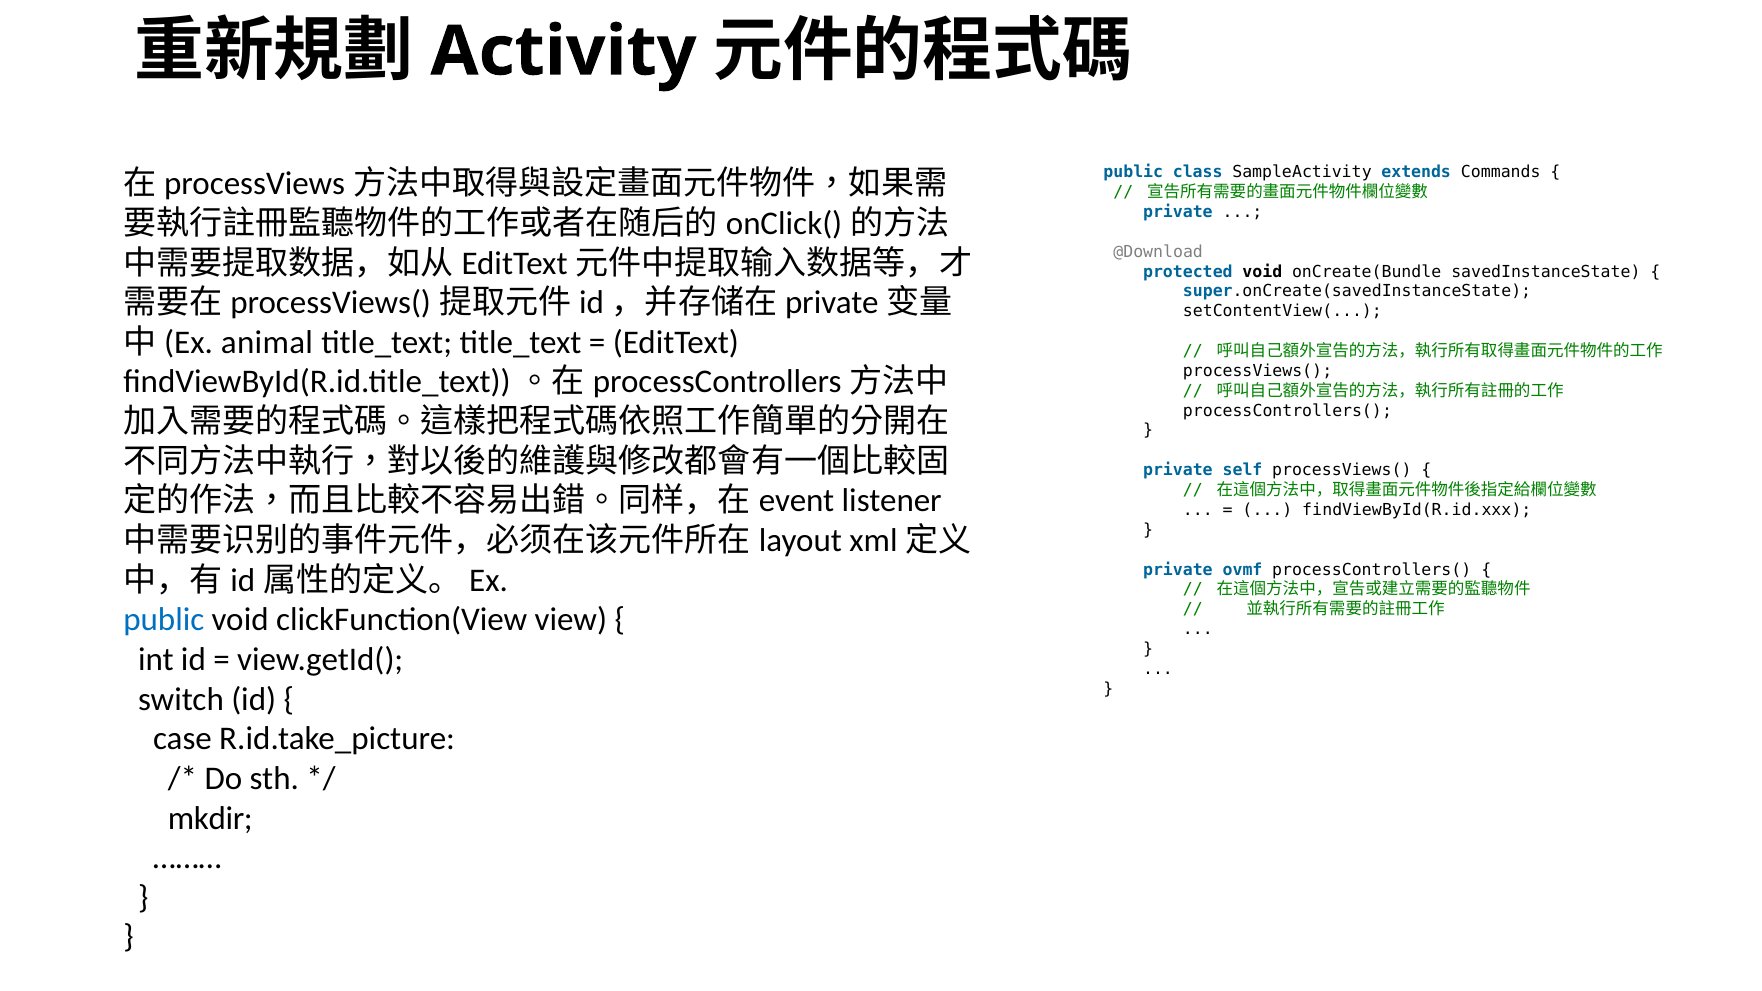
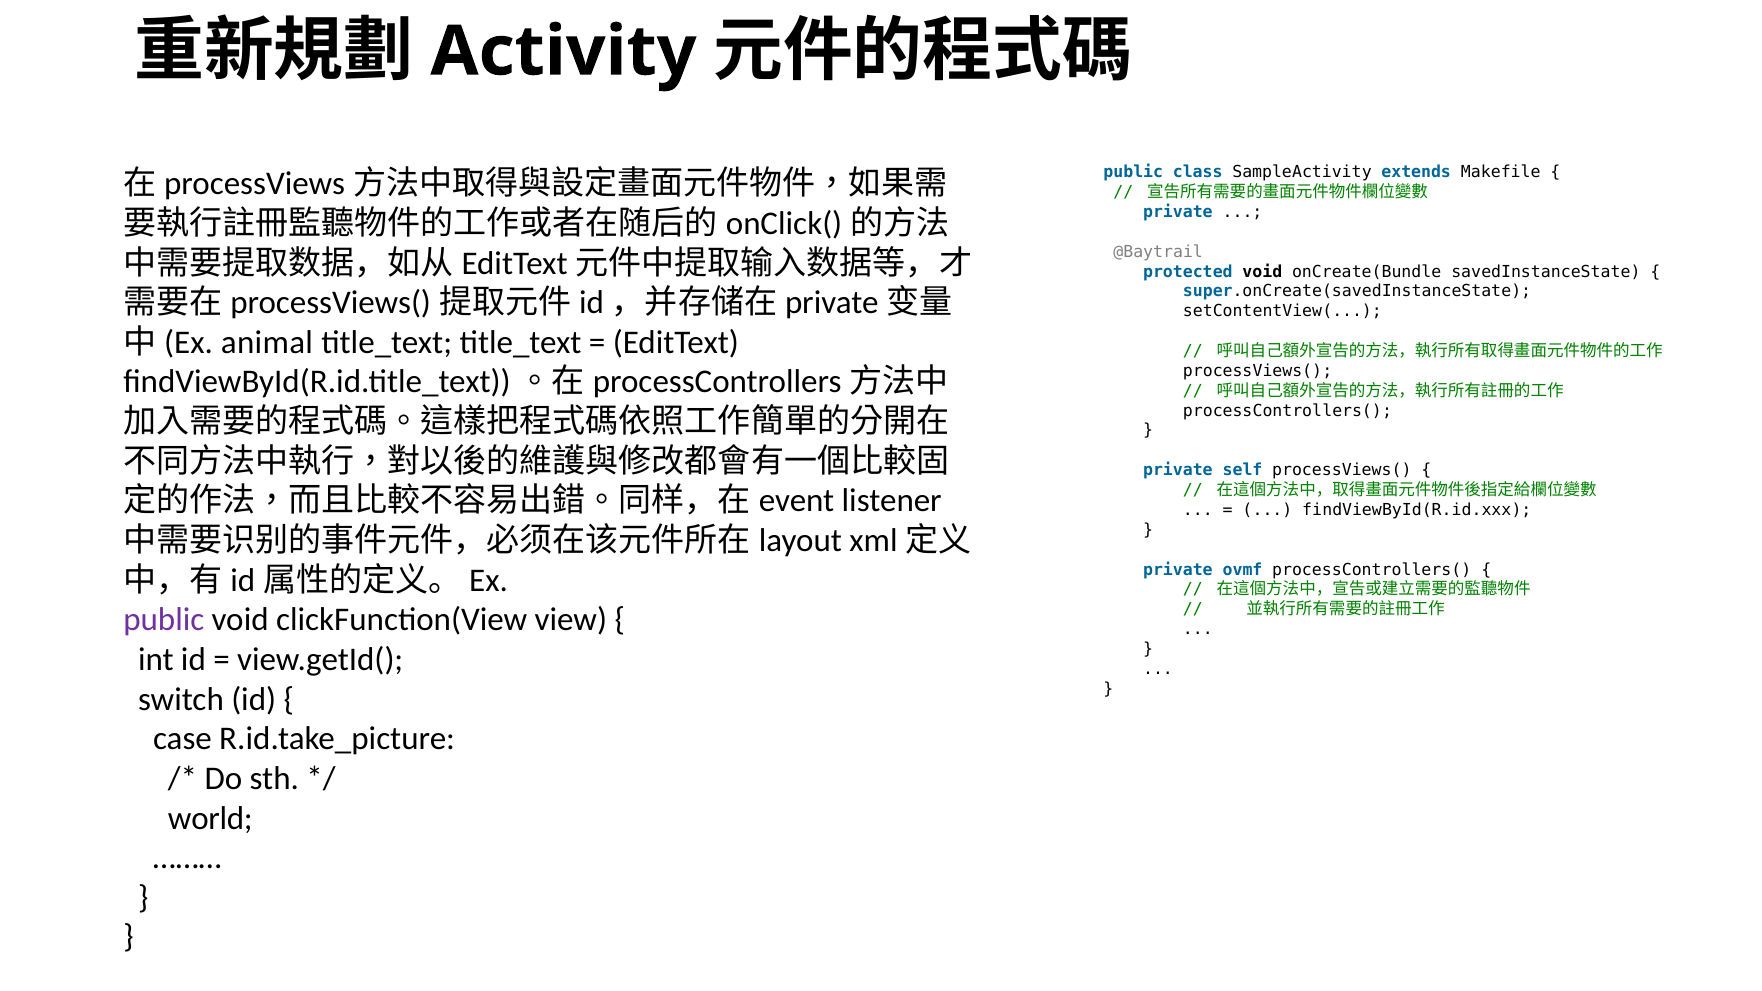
Commands: Commands -> Makefile (1501, 172)
@Download: @Download -> @Baytrail (1158, 252)
public colour: blue -> purple (164, 620)
mkdir: mkdir -> world (210, 818)
